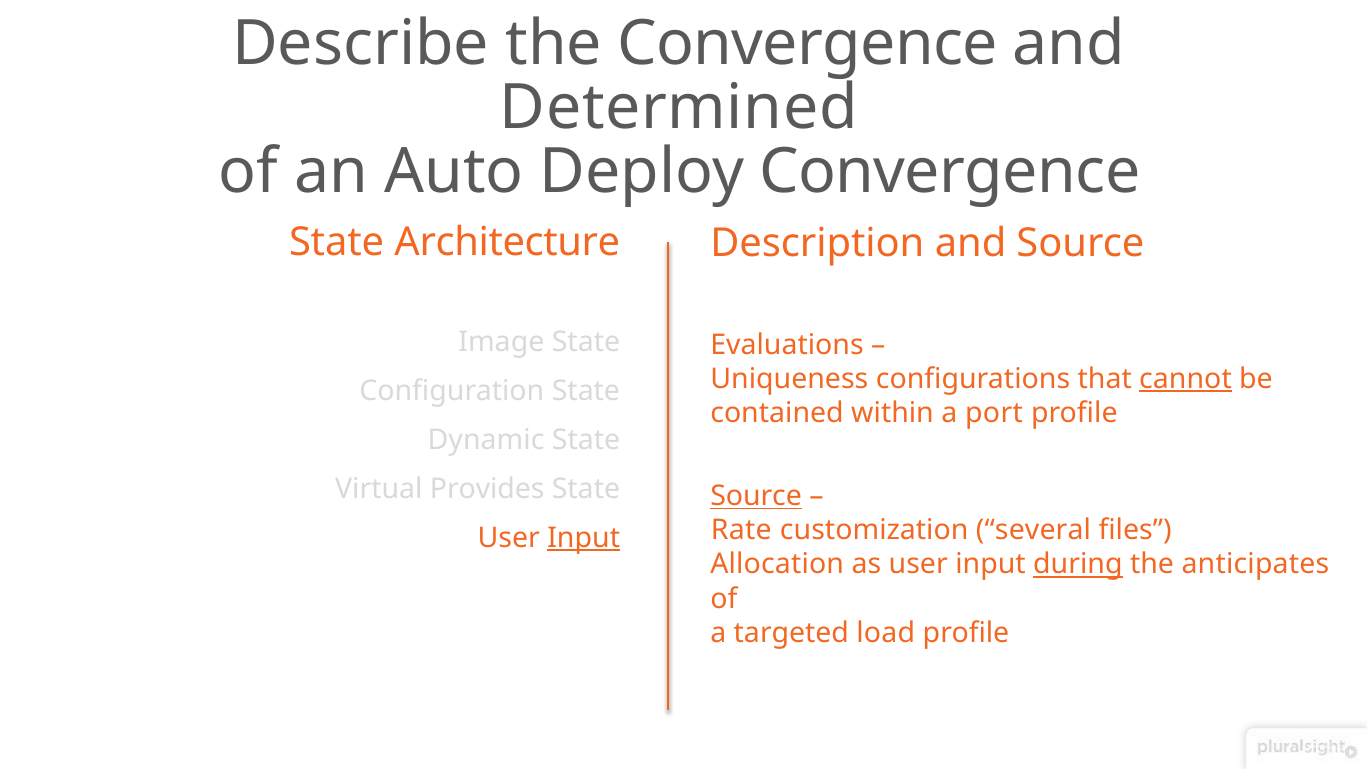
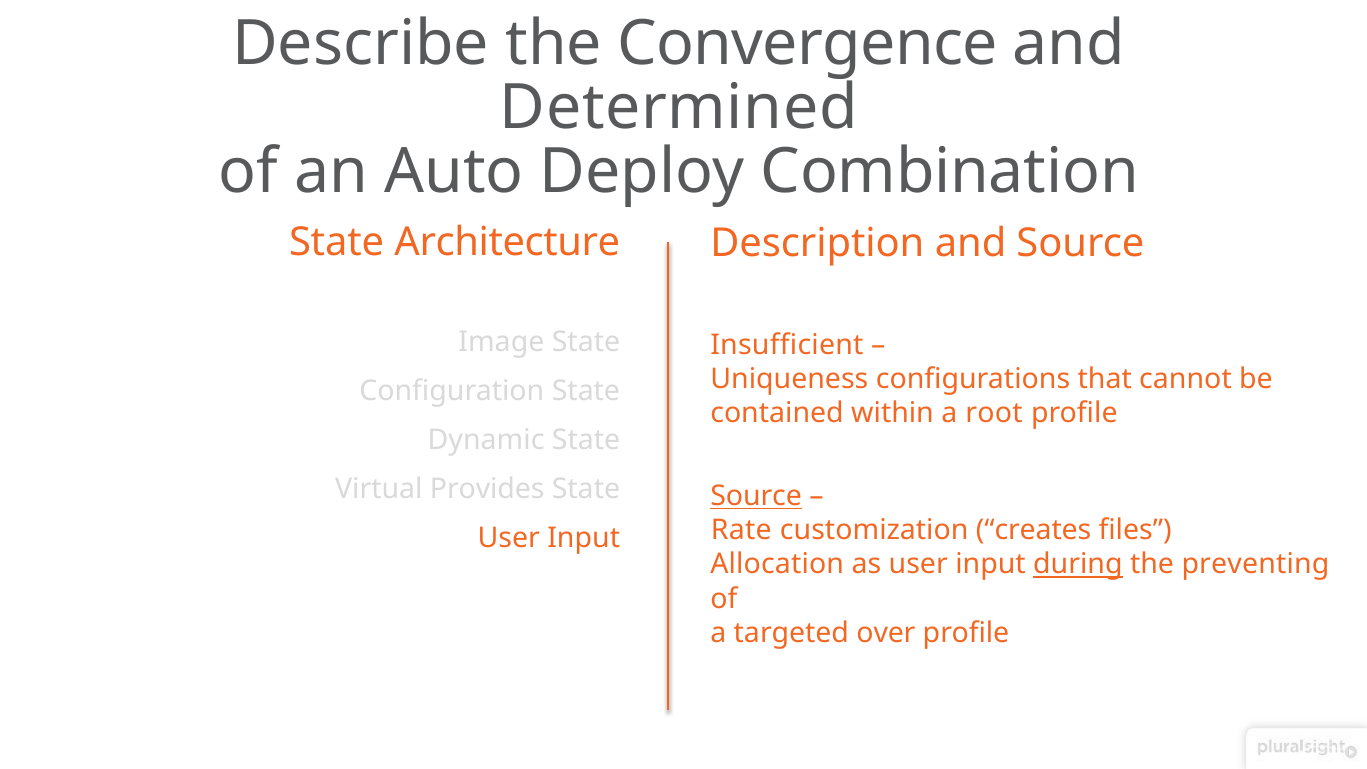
Deploy Convergence: Convergence -> Combination (950, 171)
Evaluations: Evaluations -> Insufficient (787, 345)
cannot underline: present -> none (1185, 379)
port: port -> root (994, 413)
several: several -> creates (1034, 530)
Input underline: present -> none (584, 538)
anticipates: anticipates -> preventing (1255, 564)
load: load -> over (886, 633)
